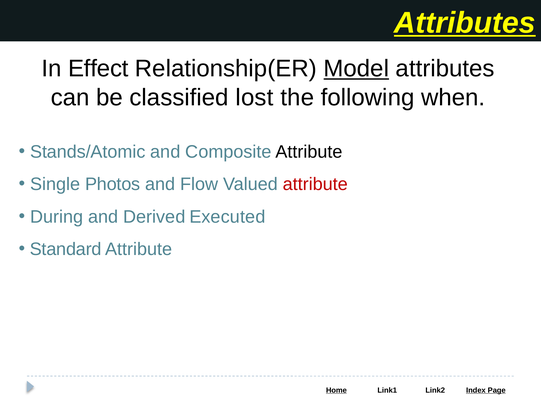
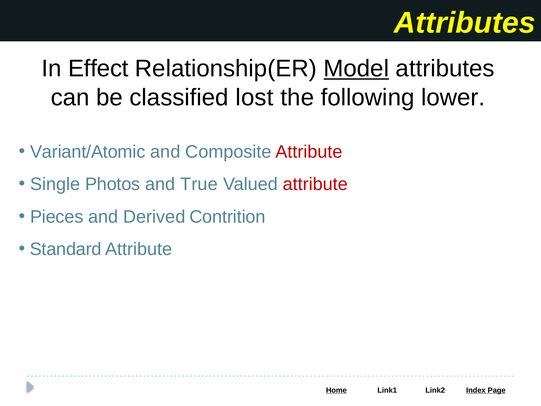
Attributes underline: present -> none (465, 23)
when: when -> lower (453, 98)
Stands/Atomic: Stands/Atomic -> Variant/Atomic (88, 152)
Attribute colour: black -> red (309, 152)
Flow: Flow -> True (199, 184)
During: During -> Pieces (57, 217)
Executed: Executed -> Contrition (227, 217)
